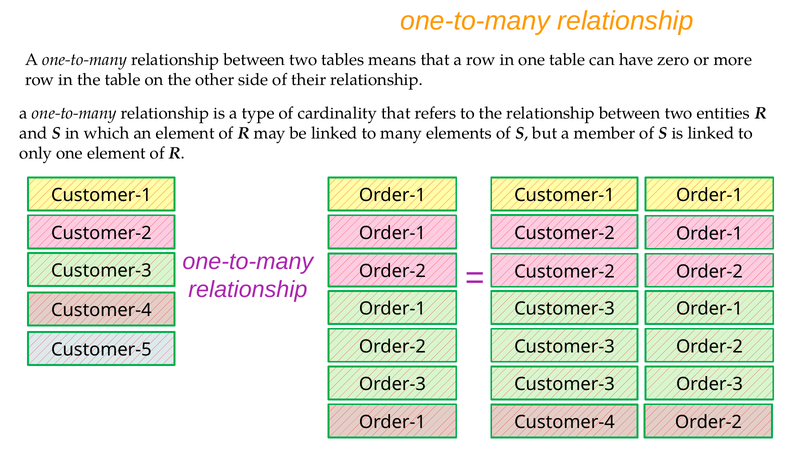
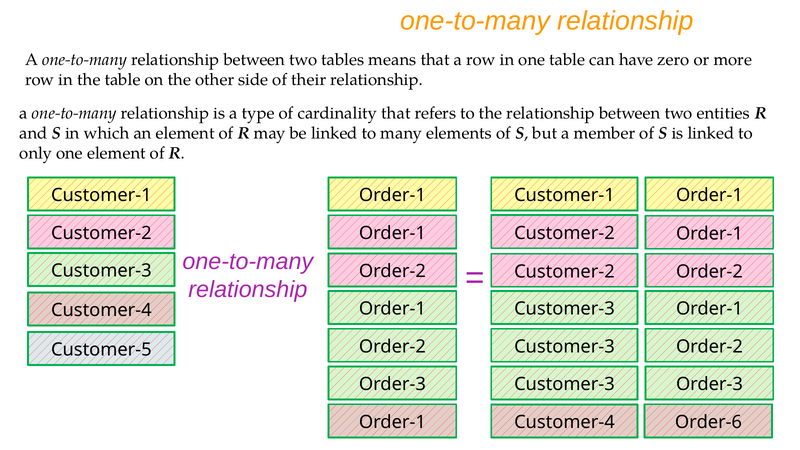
Order-2: Order-2 -> Order-6 (708, 422)
